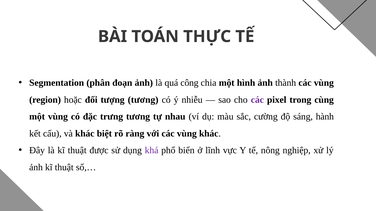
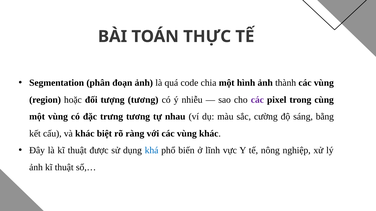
công: công -> code (189, 83)
hành: hành -> bằng (325, 117)
khá colour: purple -> blue (152, 151)
